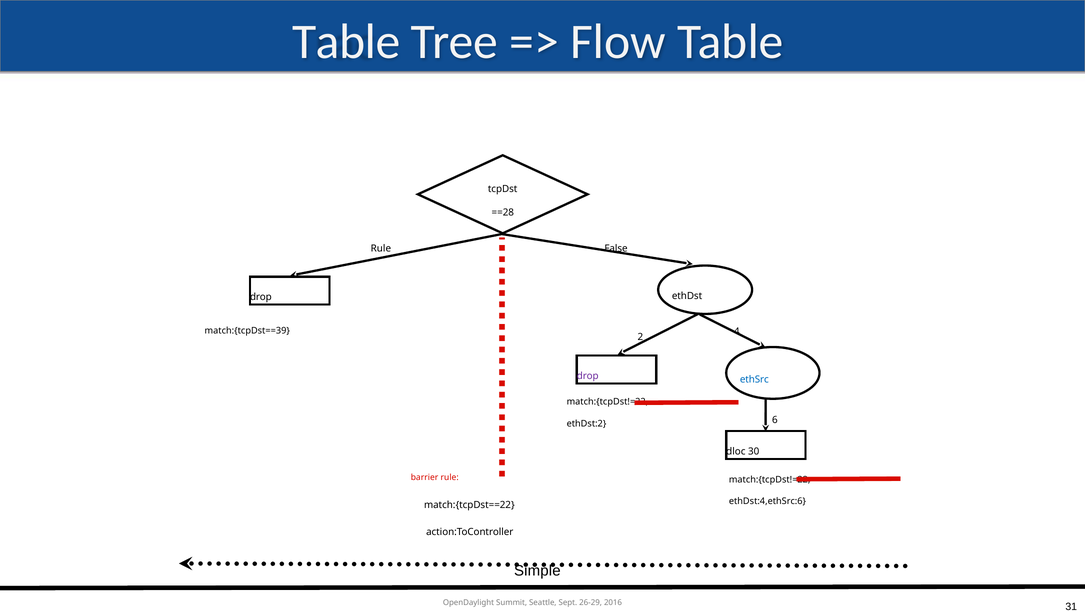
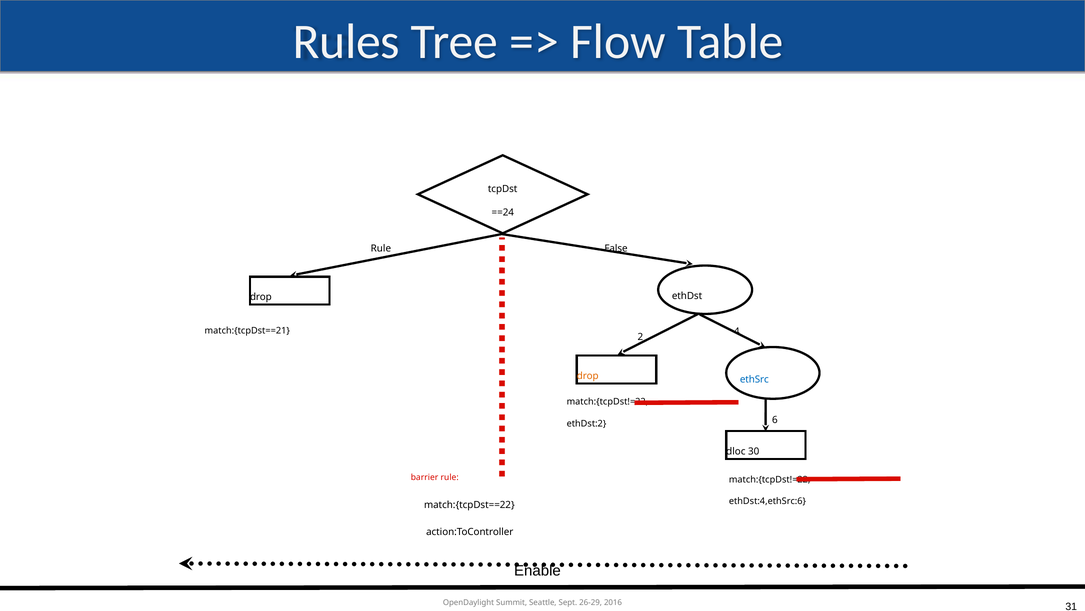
Table: Table -> Rules (346, 42)
==28: ==28 -> ==24 (503, 212)
match:{tcpDst==39: match:{tcpDst==39 -> match:{tcpDst==21 (247, 331)
drop colour: purple -> orange (588, 376)
Simple: Simple -> Enable (537, 570)
